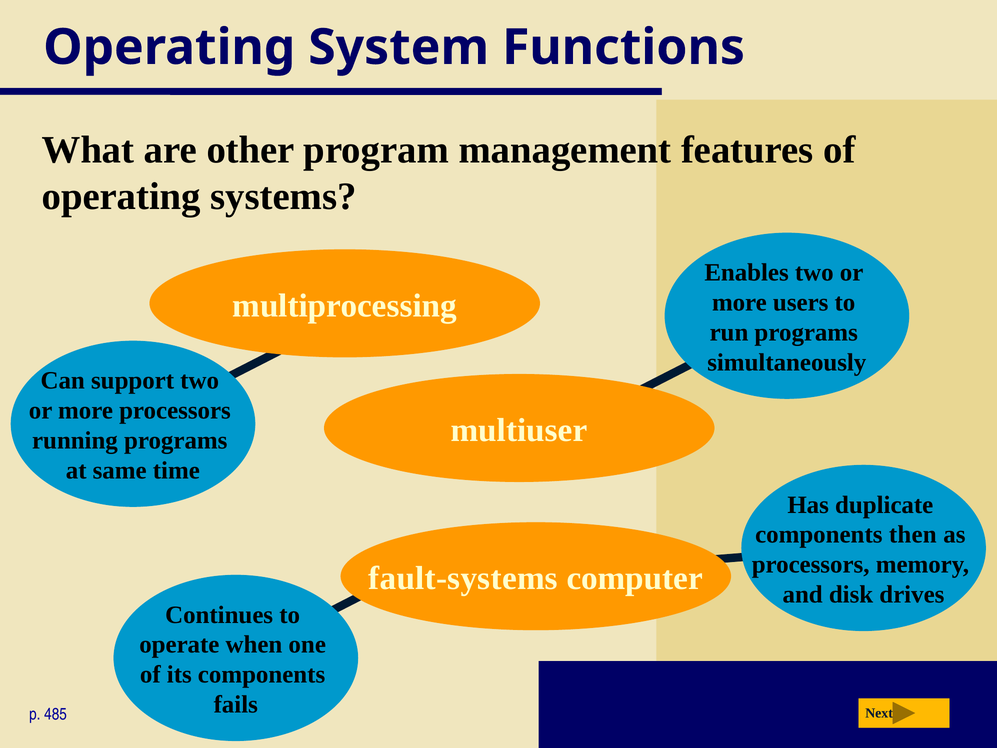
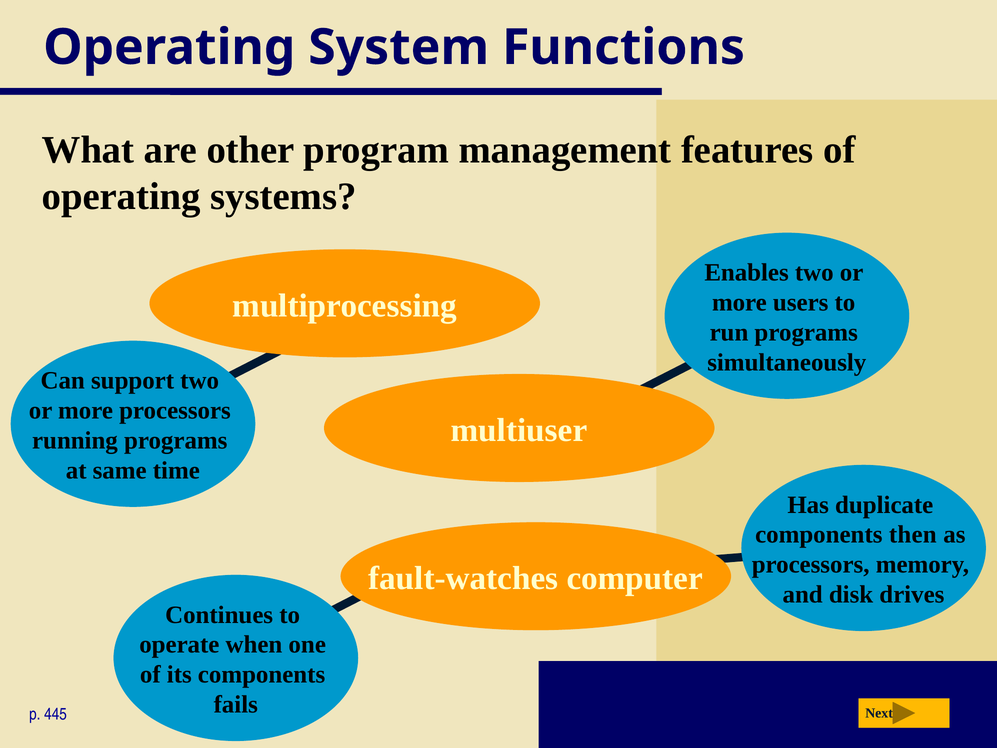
fault-systems: fault-systems -> fault-watches (463, 578)
485: 485 -> 445 (56, 714)
